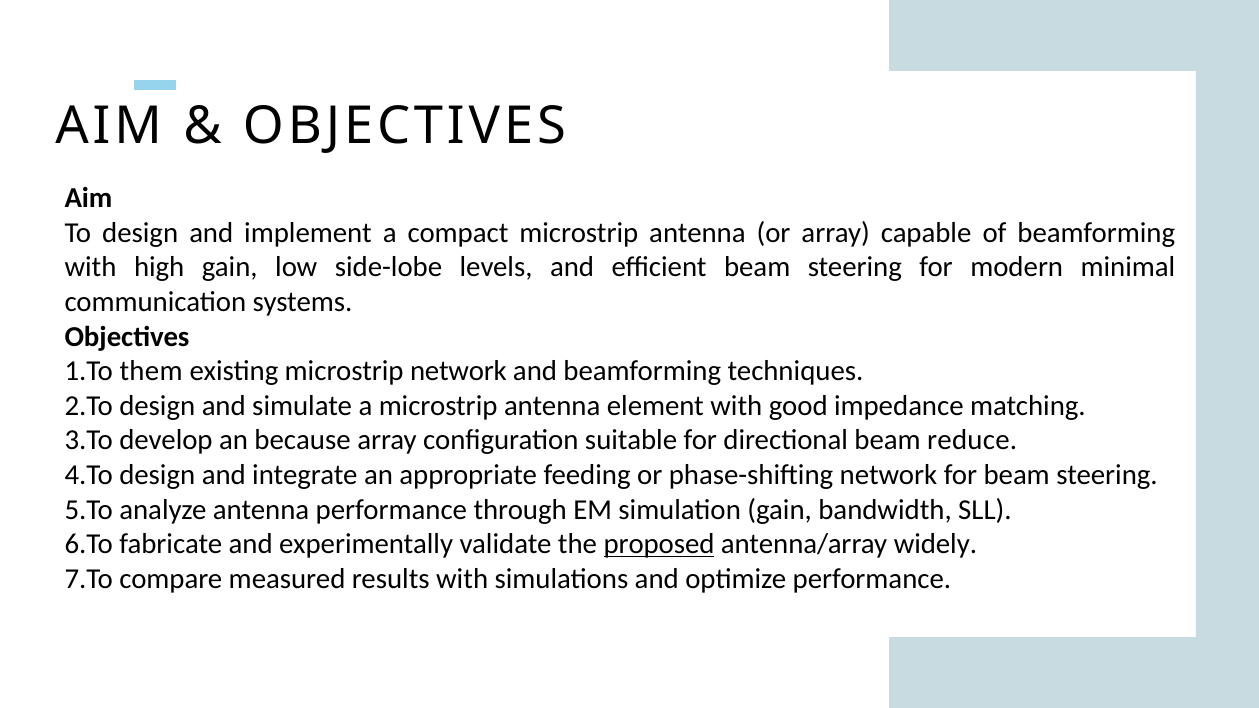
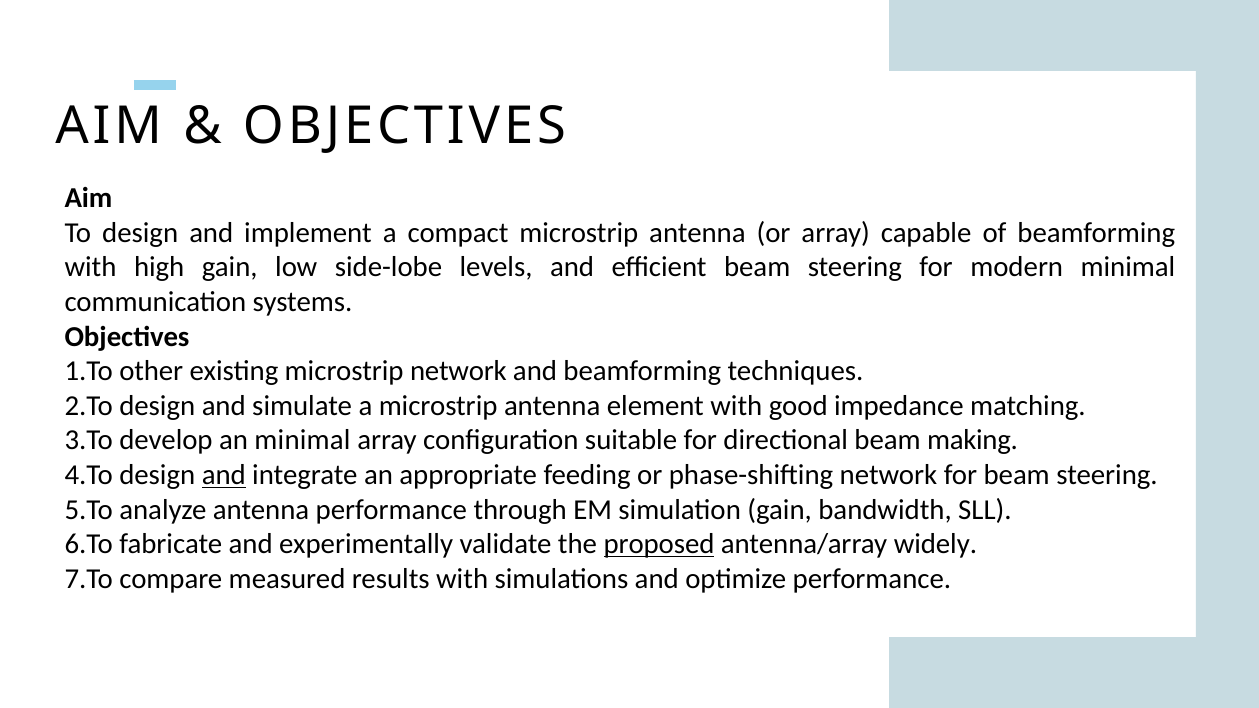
them: them -> other (151, 371)
an because: because -> minimal (303, 441)
reduce: reduce -> making (972, 441)
and underline: none -> present (224, 475)
